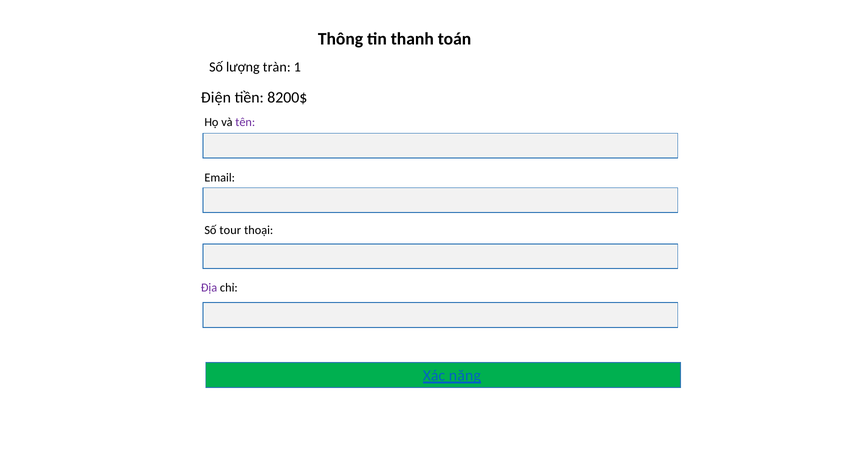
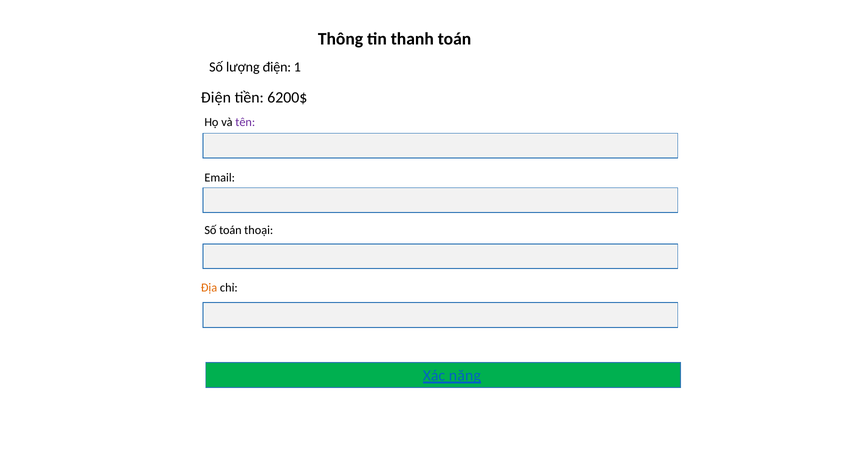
lượng tràn: tràn -> điện (277, 67)
8200$: 8200$ -> 6200$ (287, 97)
Số tour: tour -> toán (230, 230)
Địa colour: purple -> orange (209, 288)
